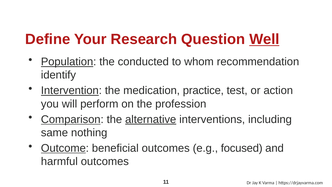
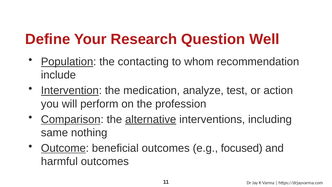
Well underline: present -> none (264, 39)
conducted: conducted -> contacting (143, 62)
identify: identify -> include (58, 75)
practice: practice -> analyze (203, 90)
